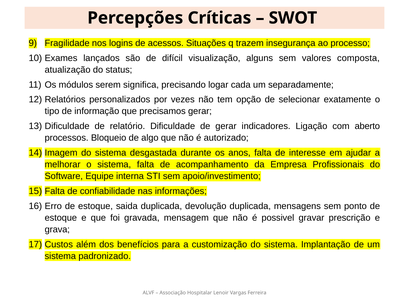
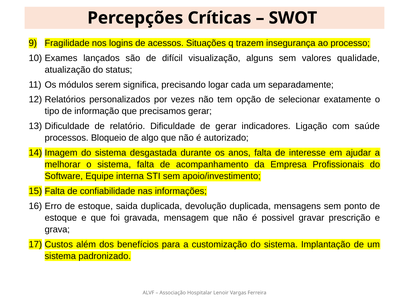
composta: composta -> qualidade (358, 58)
aberto: aberto -> saúde (367, 126)
